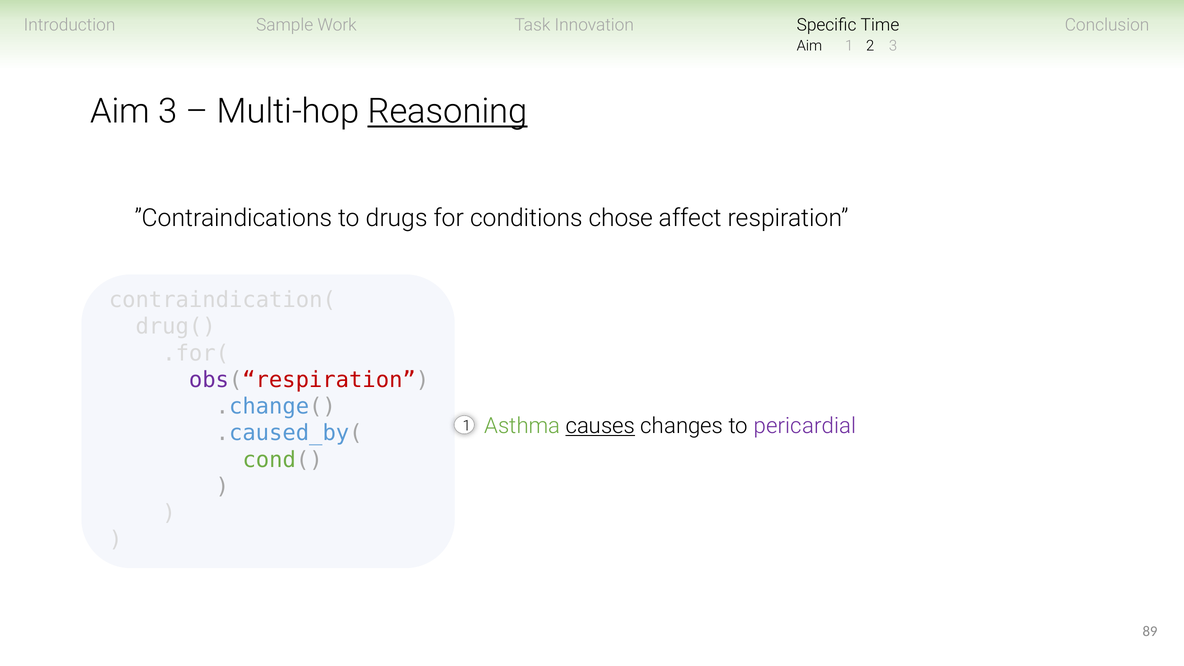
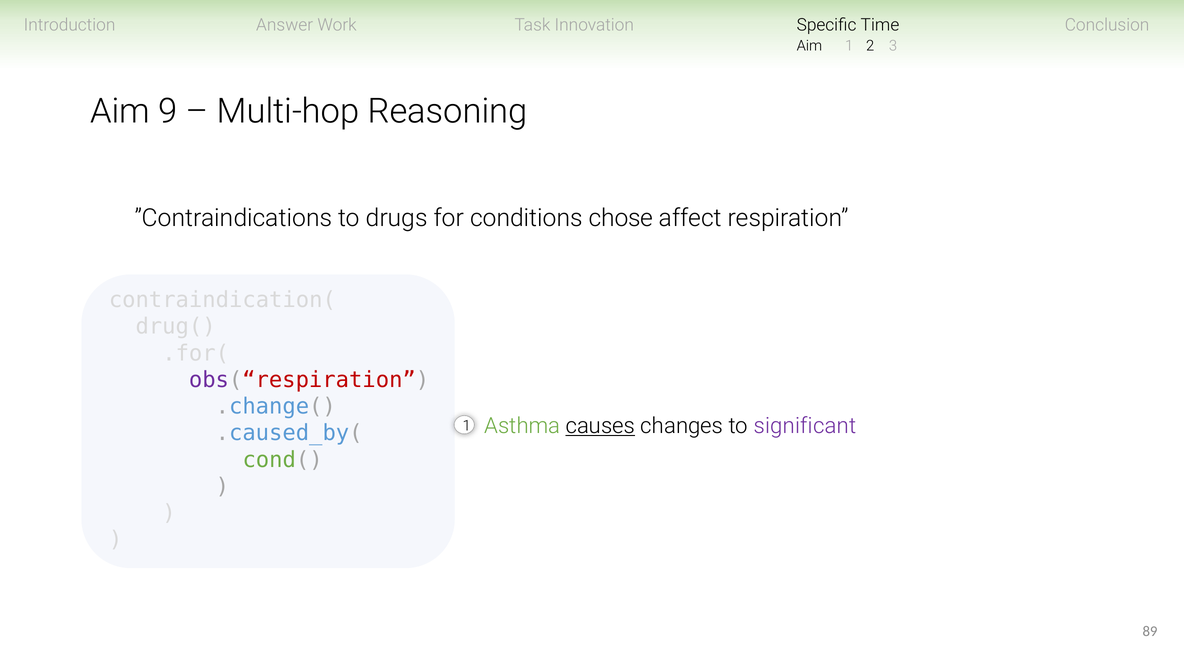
Sample: Sample -> Answer (285, 25)
Aim 3: 3 -> 9 (168, 111)
Reasoning underline: present -> none (448, 111)
pericardial: pericardial -> significant (805, 426)
